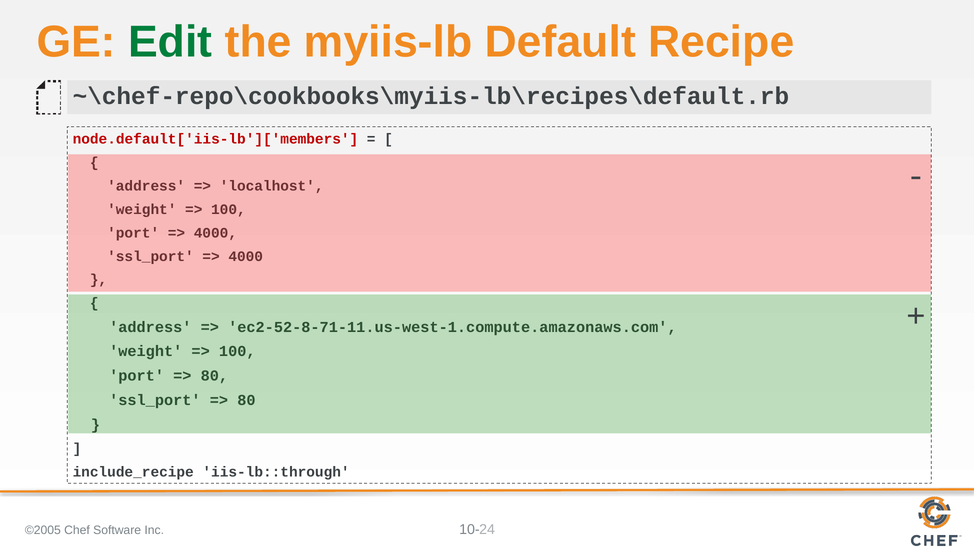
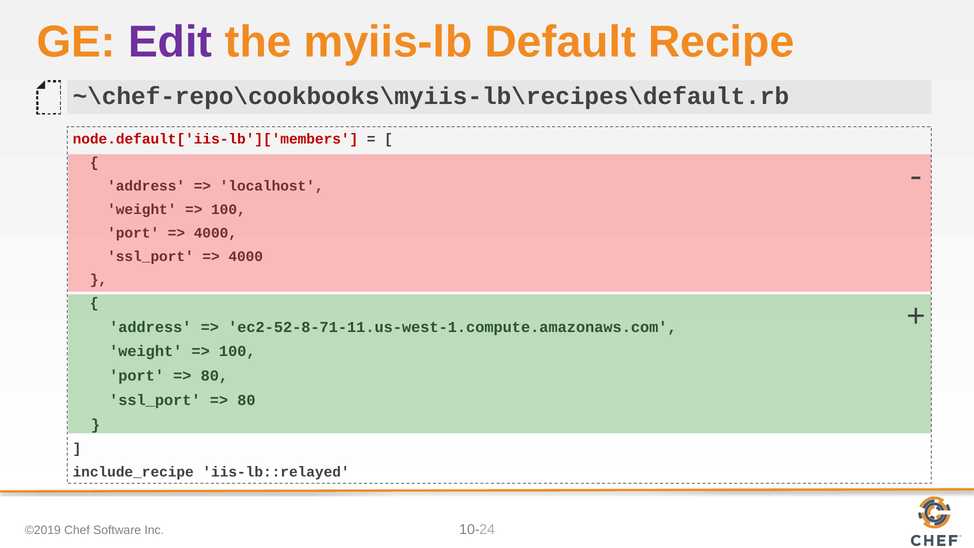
Edit colour: green -> purple (170, 42)
iis-lb::through: iis-lb::through -> iis-lb::relayed (276, 472)
©2005: ©2005 -> ©2019 (43, 530)
